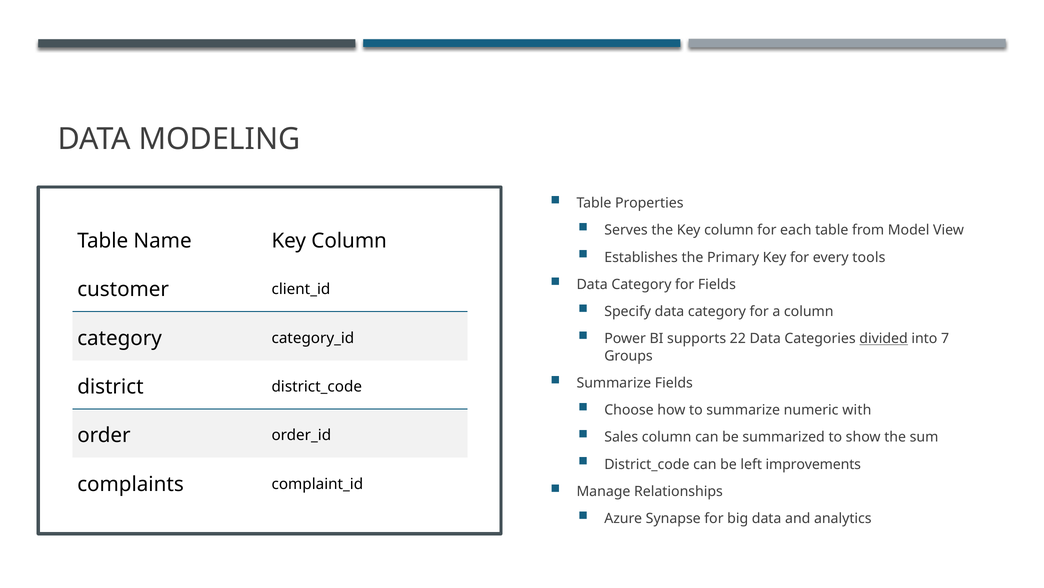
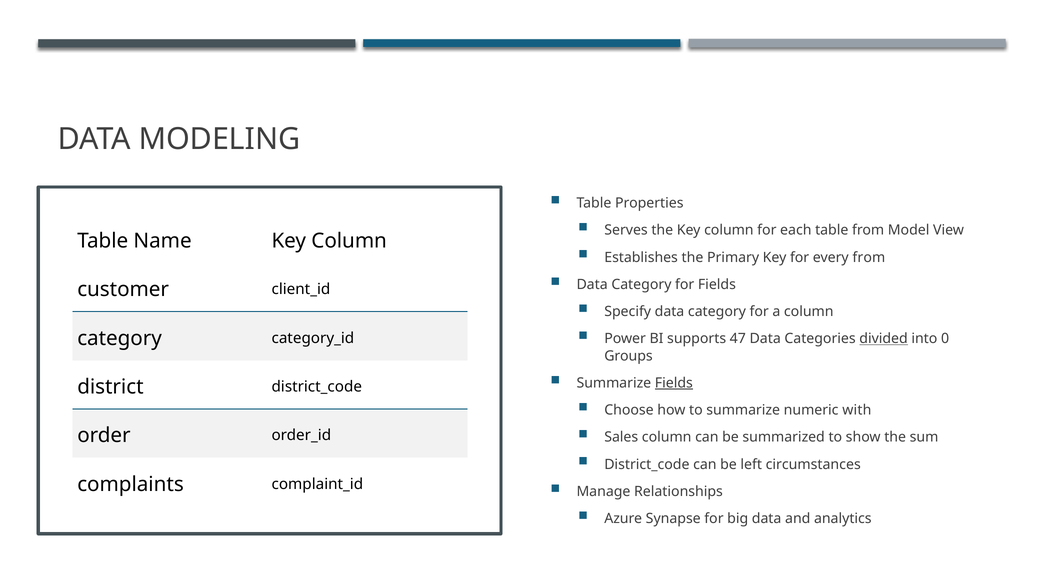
every tools: tools -> from (869, 257)
22: 22 -> 47 (738, 338)
7: 7 -> 0 (945, 338)
Fields underline: none -> present (674, 383)
improvements: improvements -> circumstances (813, 464)
